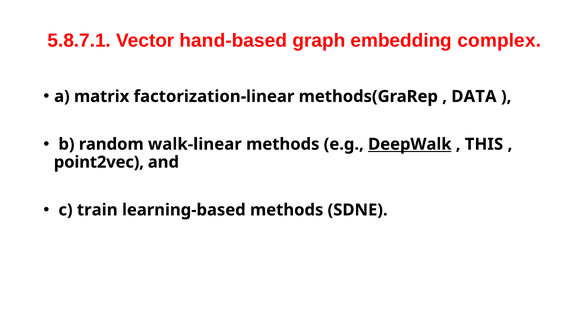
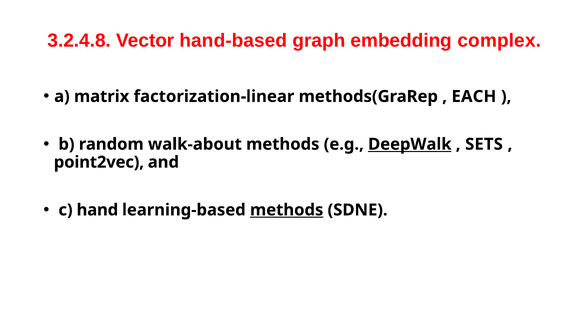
5.8.7.1: 5.8.7.1 -> 3.2.4.8 (79, 40)
DATA: DATA -> EACH (474, 96)
walk-linear: walk-linear -> walk-about (195, 144)
THIS: THIS -> SETS (484, 144)
train: train -> hand (97, 210)
methods underline: none -> present (287, 210)
